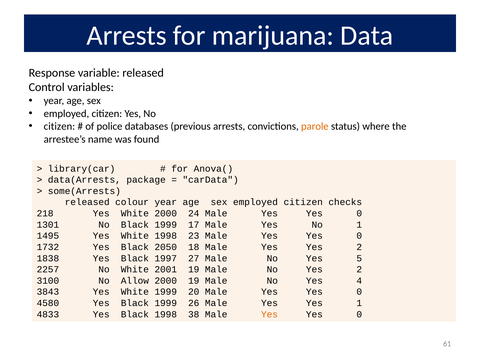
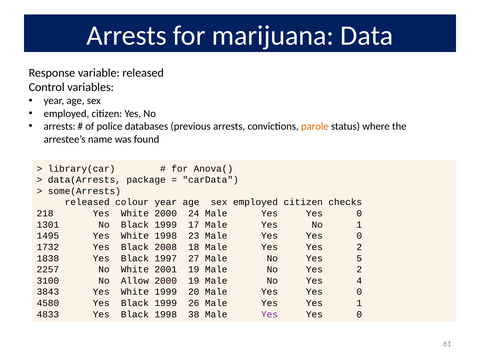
citizen: citizen -> arrests (60, 126)
2050: 2050 -> 2008 (166, 247)
Yes colour: orange -> purple (270, 314)
